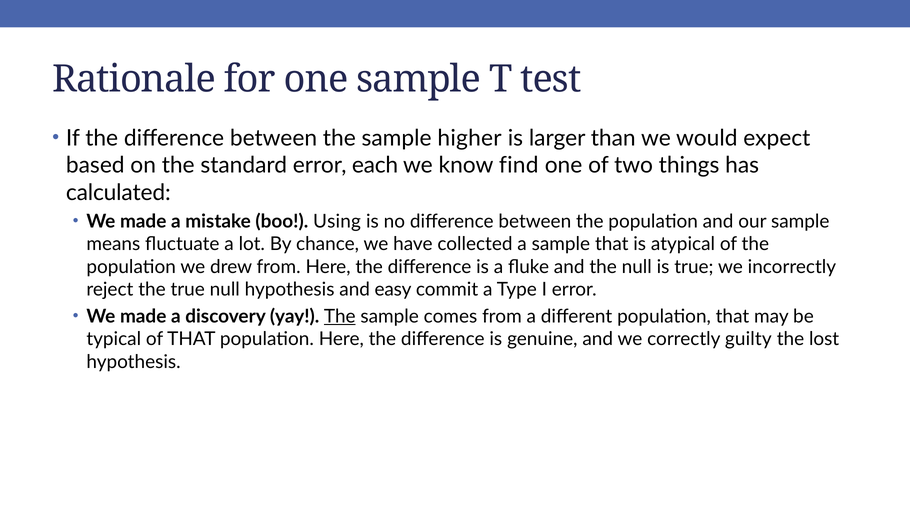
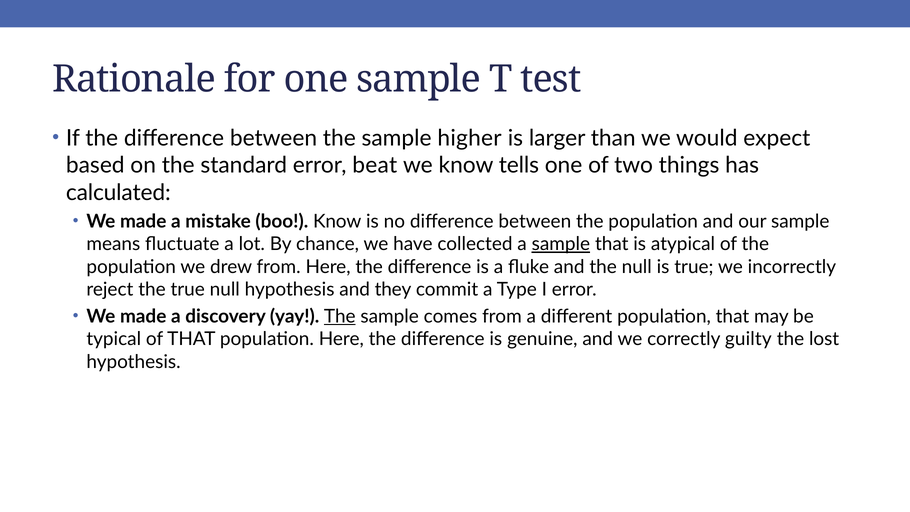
each: each -> beat (375, 165)
find: find -> tells (519, 165)
boo Using: Using -> Know (337, 221)
sample underline: none -> present (561, 244)
easy: easy -> they (393, 290)
